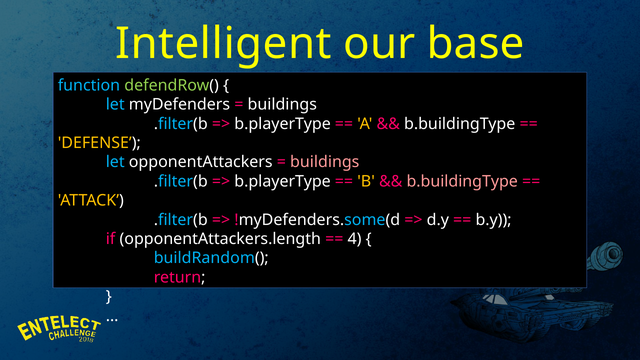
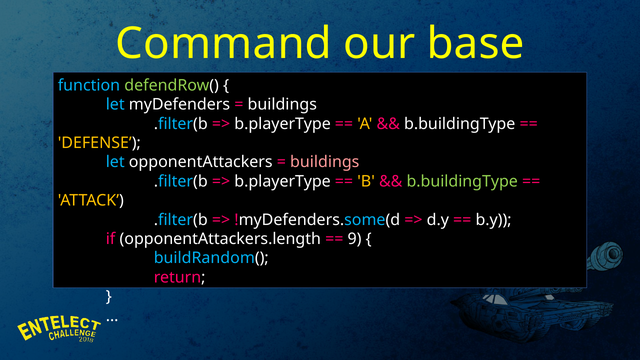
Intelligent: Intelligent -> Command (224, 44)
b.buildingType colour: pink -> light green (462, 181)
4: 4 -> 9 (354, 239)
